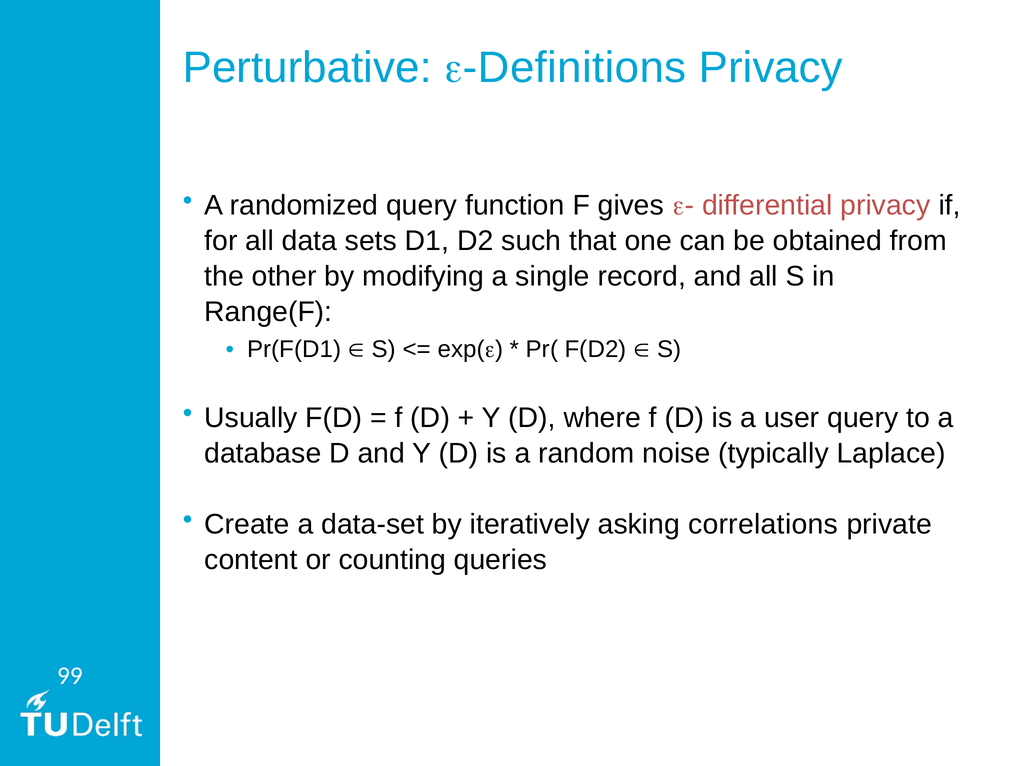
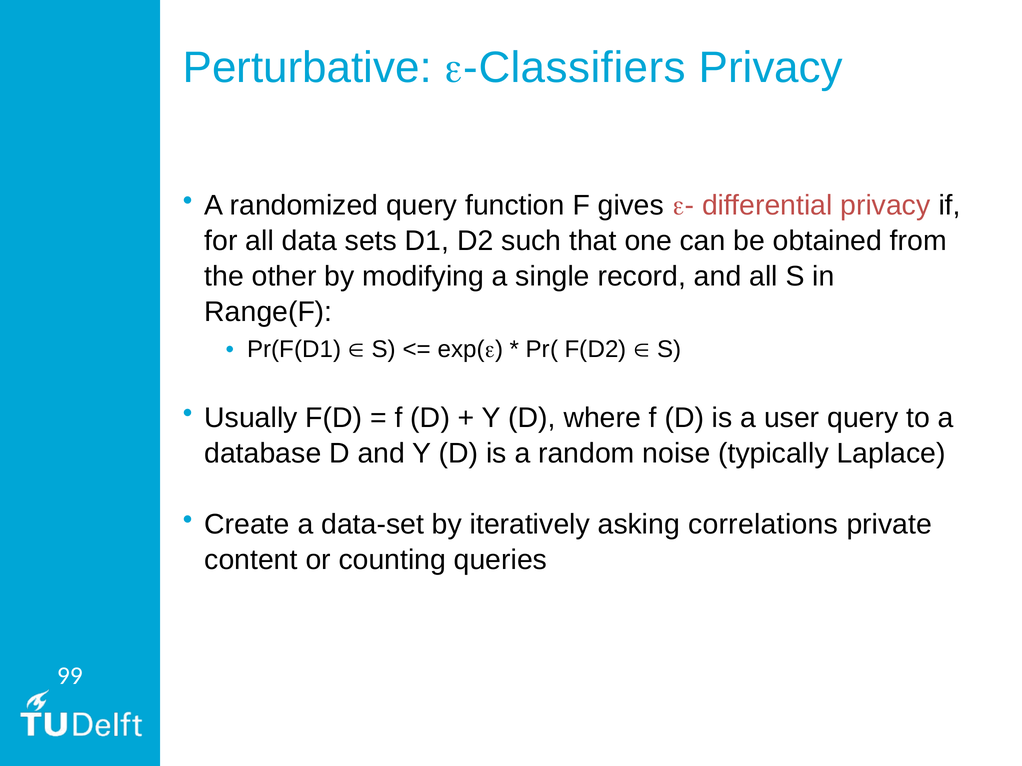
Definitions: Definitions -> Classifiers (575, 68)
